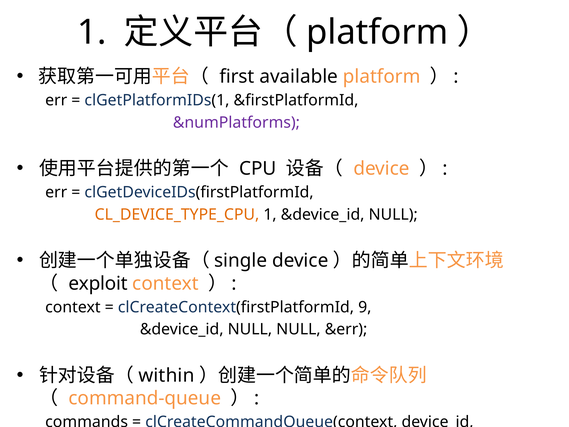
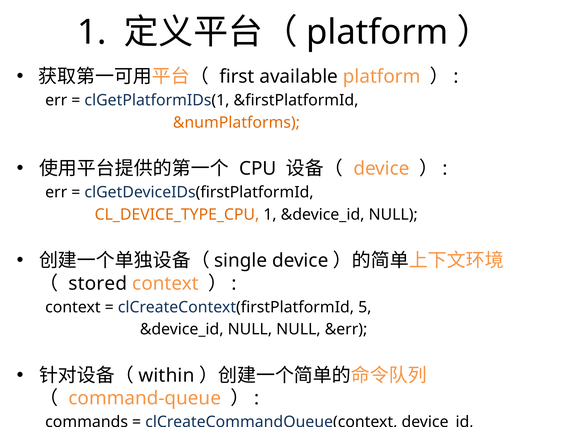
&numPlatforms colour: purple -> orange (236, 122)
exploit: exploit -> stored (98, 283)
9: 9 -> 5 (365, 307)
